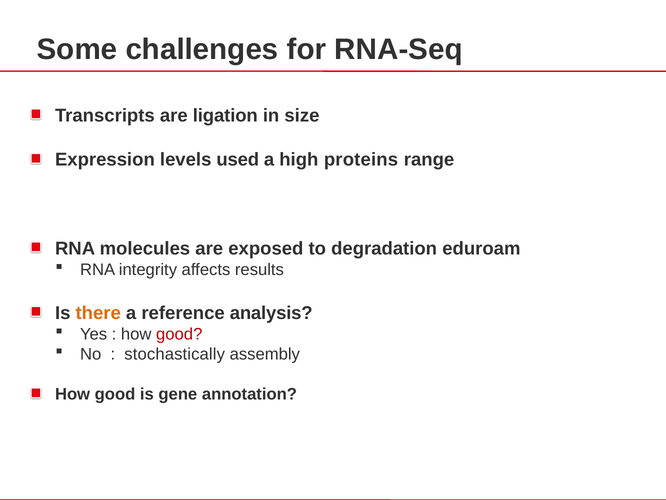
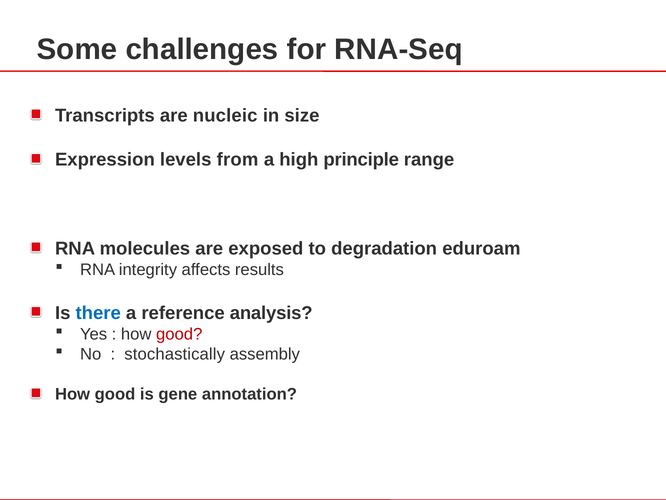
ligation: ligation -> nucleic (225, 115)
used: used -> from (238, 160)
proteins: proteins -> principle (361, 160)
there colour: orange -> blue (98, 313)
